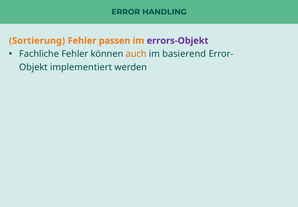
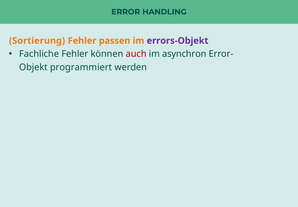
auch colour: orange -> red (136, 54)
basierend: basierend -> asynchron (184, 54)
implementiert: implementiert -> programmiert (81, 67)
